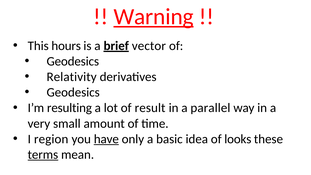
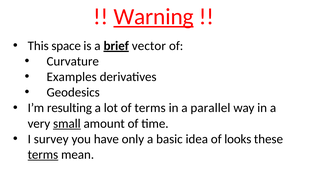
hours: hours -> space (66, 46)
Geodesics: Geodesics -> Curvature (73, 61)
Relativity: Relativity -> Examples (72, 77)
of result: result -> terms (150, 108)
small underline: none -> present (67, 123)
region: region -> survey (51, 139)
have underline: present -> none (106, 139)
